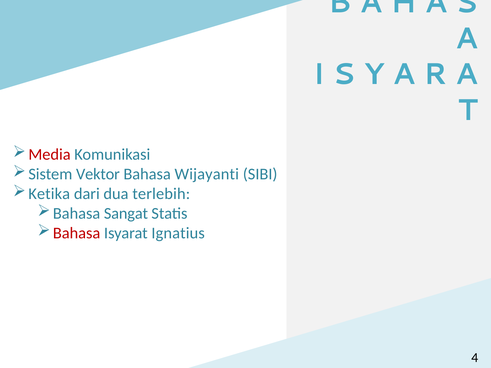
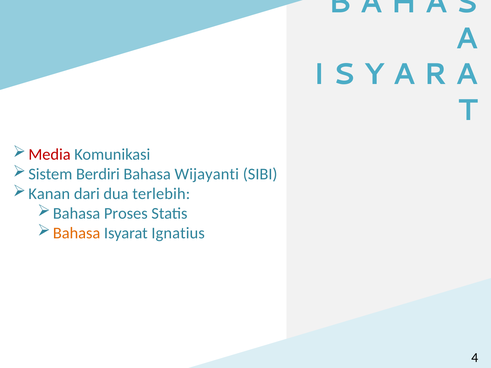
Vektor: Vektor -> Berdiri (98, 174)
Ketika: Ketika -> Kanan (49, 194)
Sangat: Sangat -> Proses (126, 213)
Bahasa colour: red -> orange (77, 233)
